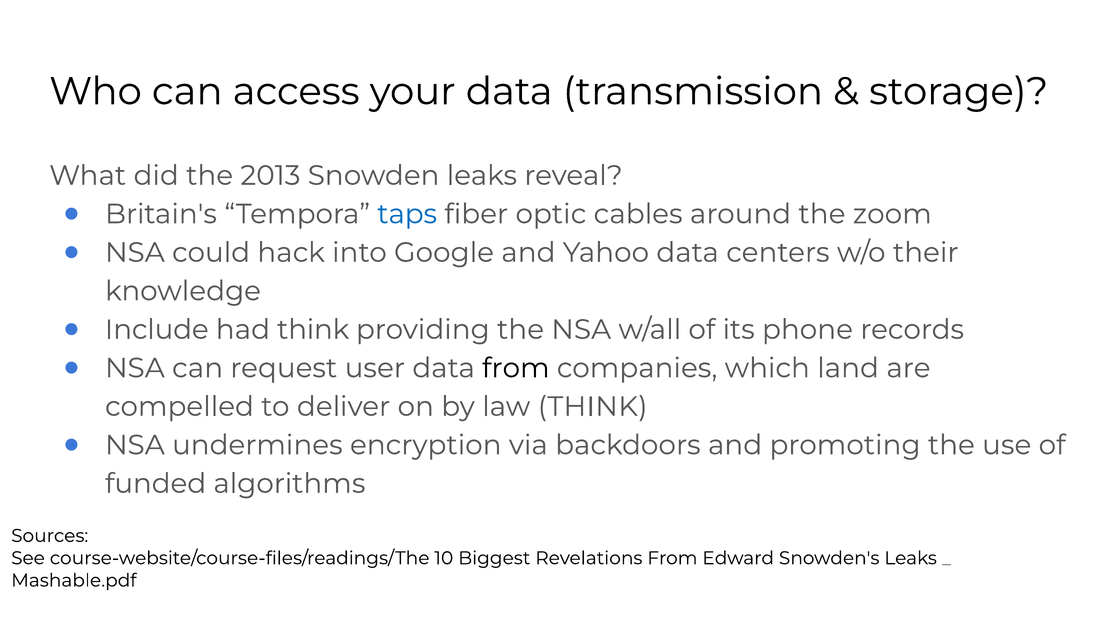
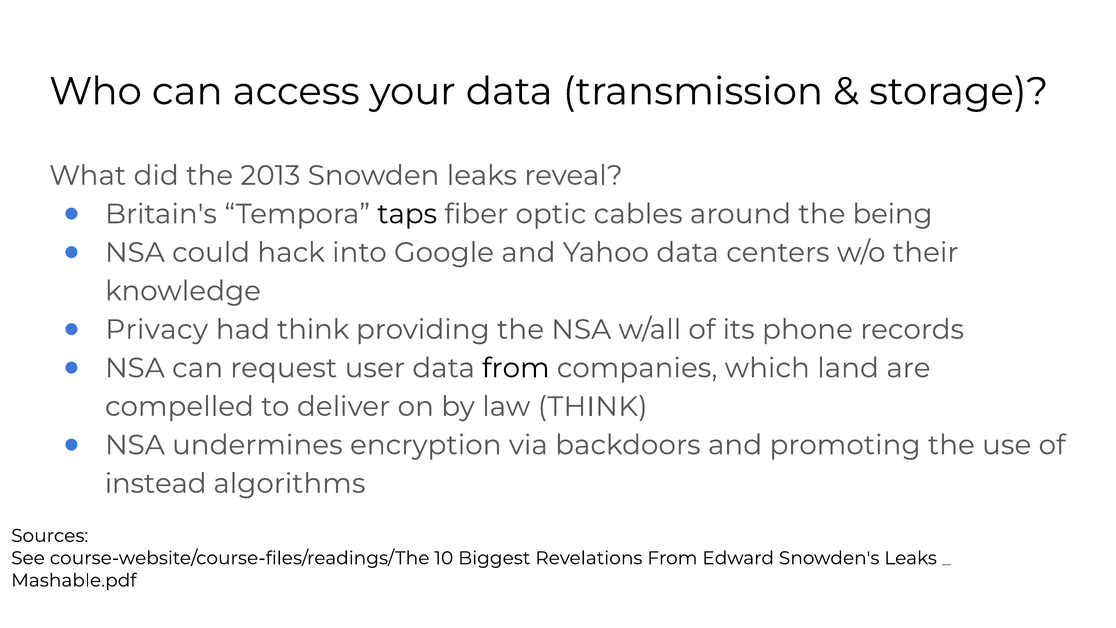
taps colour: blue -> black (407, 214)
zoom: zoom -> being (892, 214)
Include: Include -> Privacy (157, 329)
funded: funded -> instead (156, 483)
